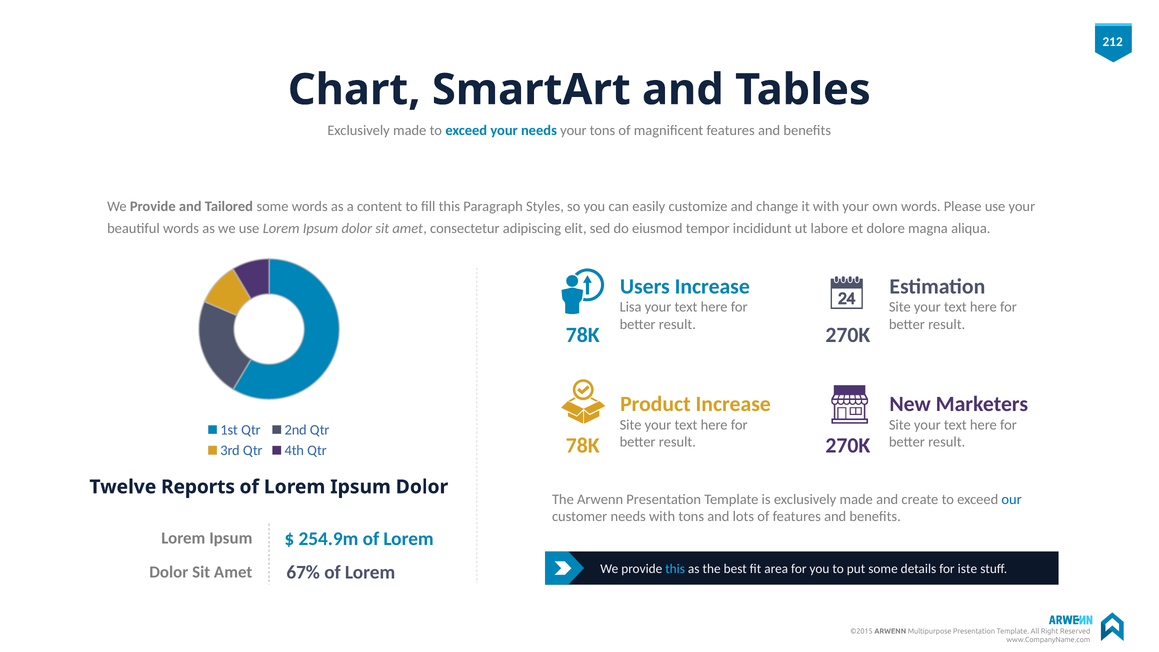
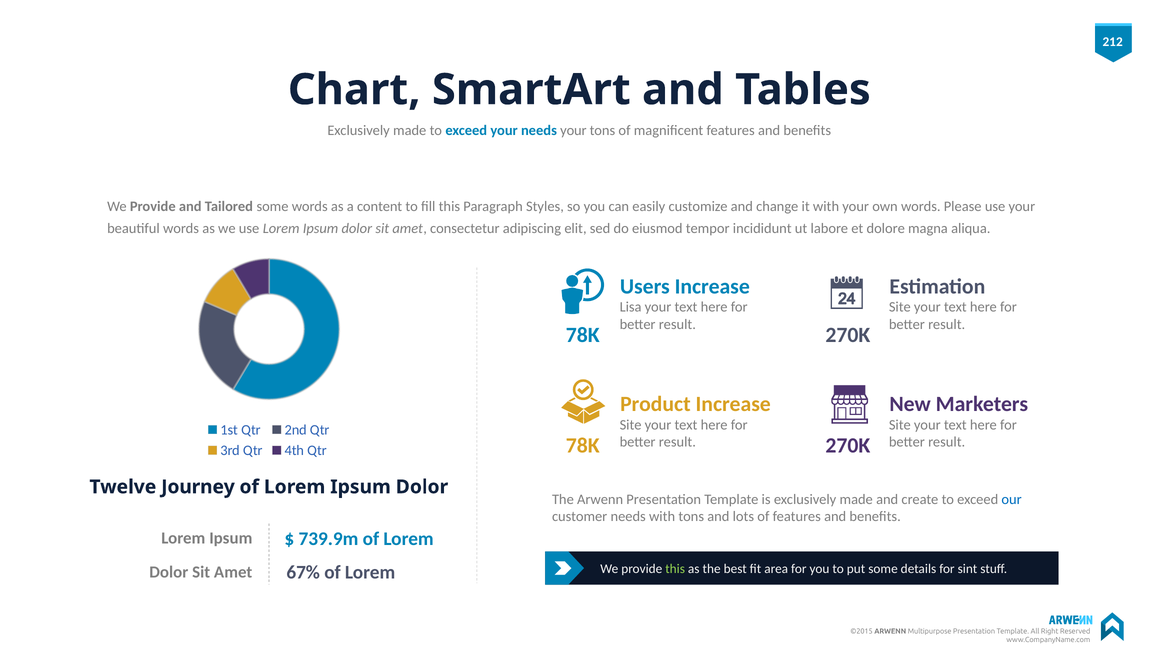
Reports: Reports -> Journey (198, 487)
254.9m: 254.9m -> 739.9m (328, 539)
this colour: light blue -> light green (675, 569)
iste: iste -> sint (967, 569)
